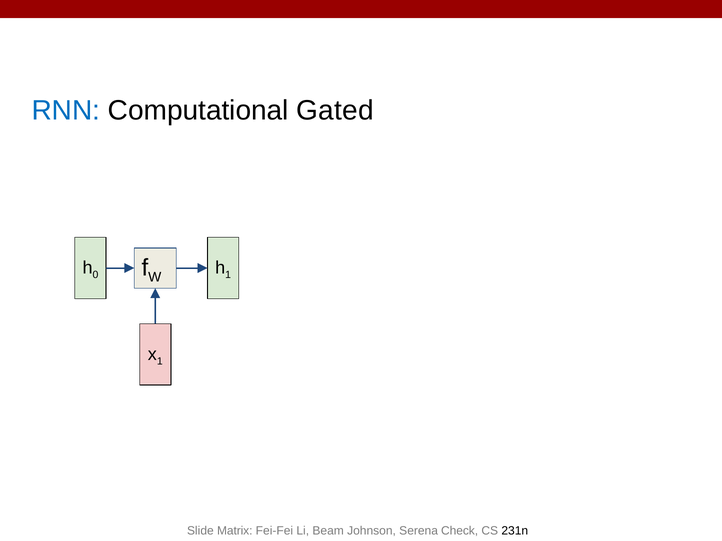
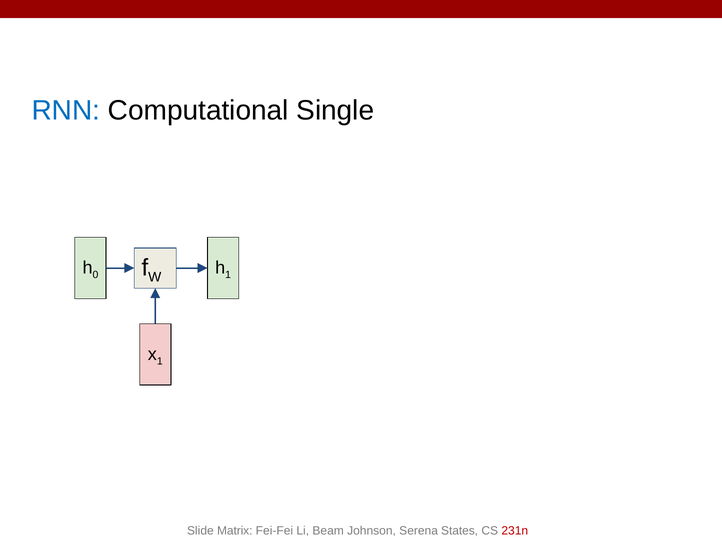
Gated: Gated -> Single (335, 111)
Check: Check -> States (460, 531)
231n colour: black -> red (515, 531)
